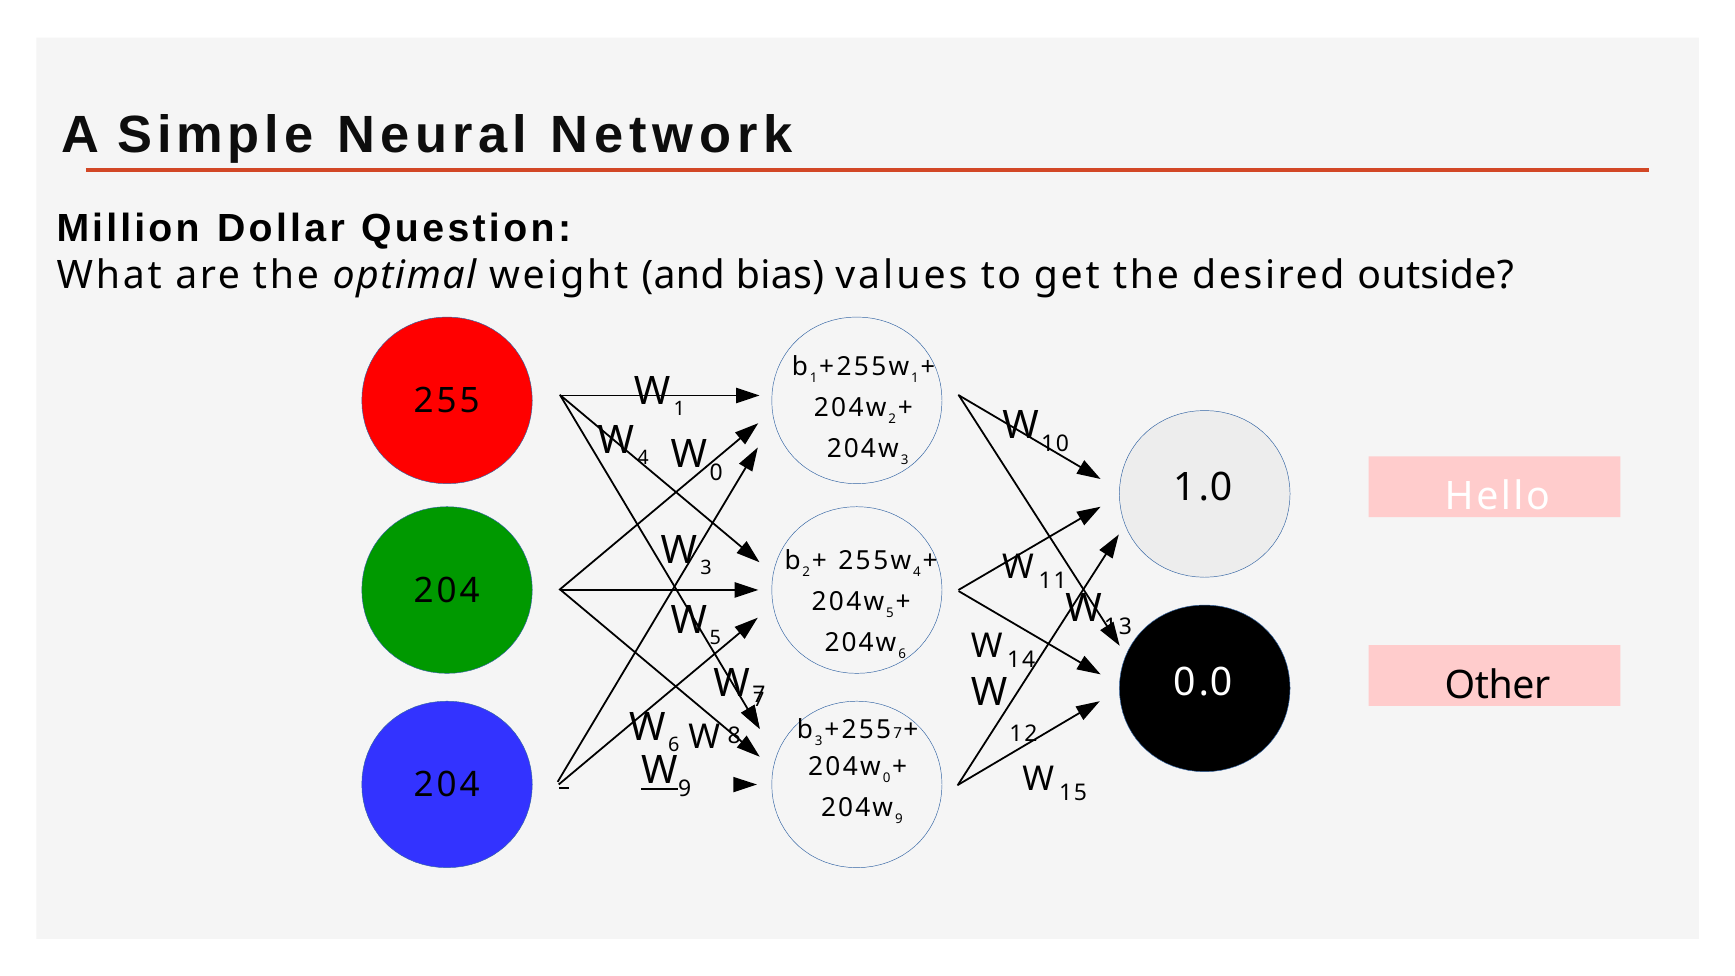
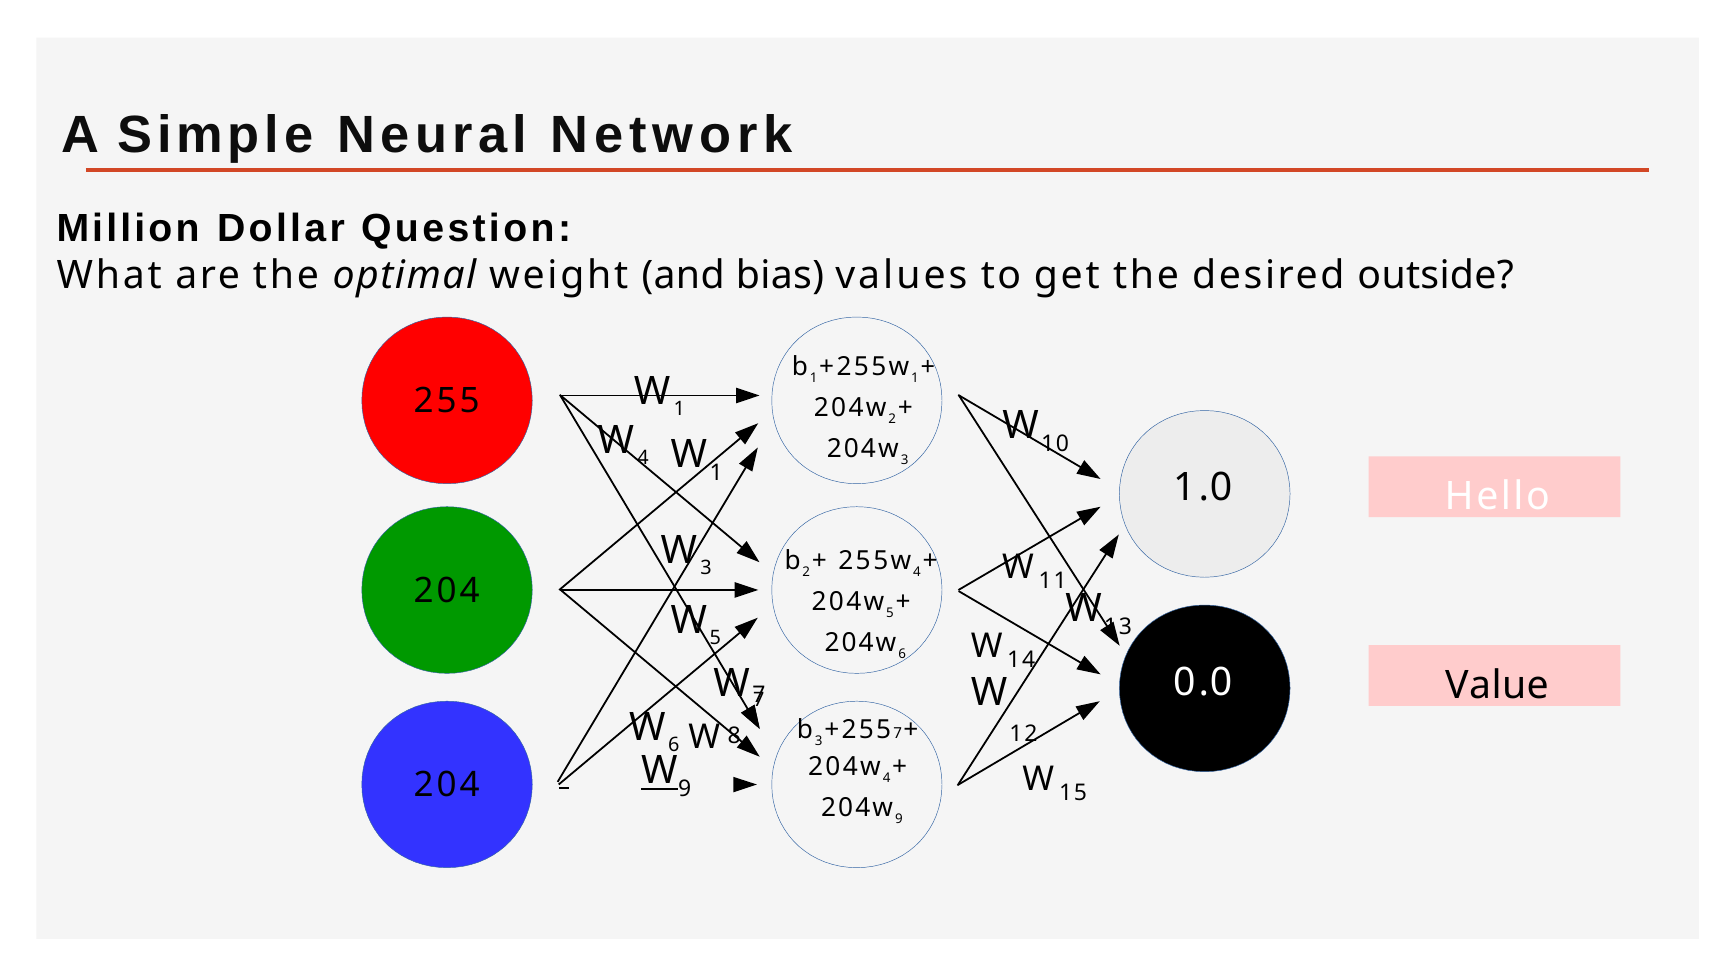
0: 0 -> 1 (716, 473)
Other: Other -> Value (1497, 685)
0: 0 -> 4 (887, 778)
